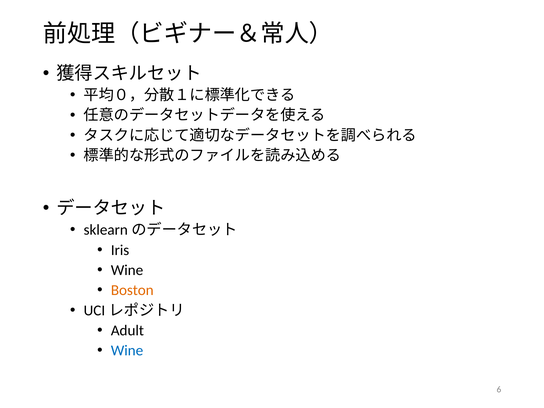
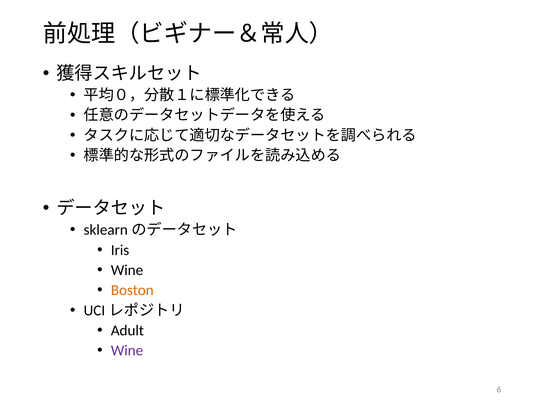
Wine colour: blue -> purple (127, 351)
